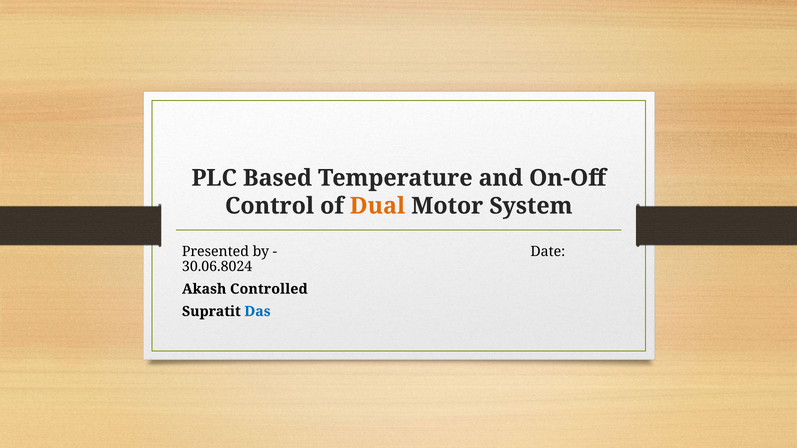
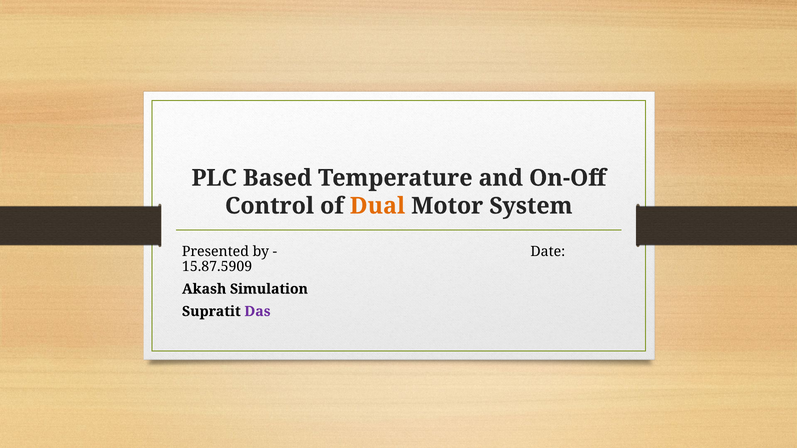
30.06.8024: 30.06.8024 -> 15.87.5909 (217, 267)
Controlled: Controlled -> Simulation (269, 289)
Das colour: blue -> purple (257, 312)
